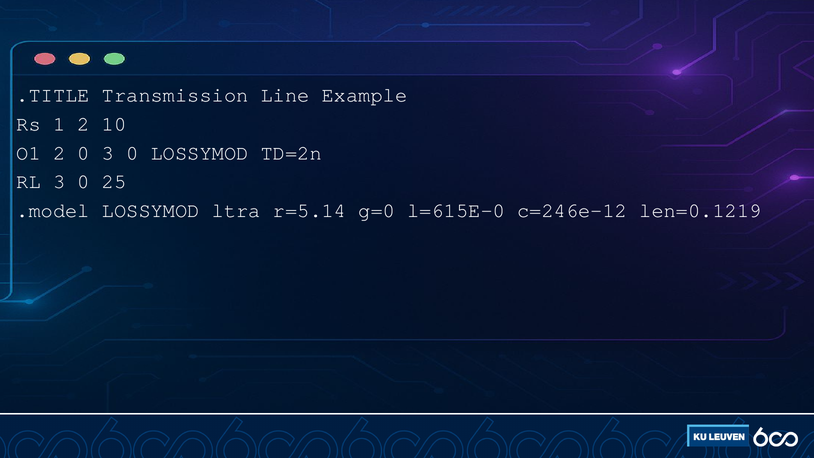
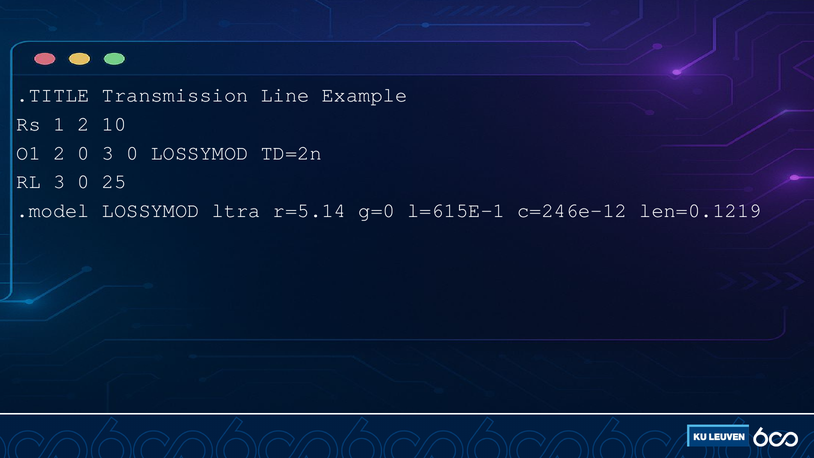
l=615E-0: l=615E-0 -> l=615E-1 (456, 210)
